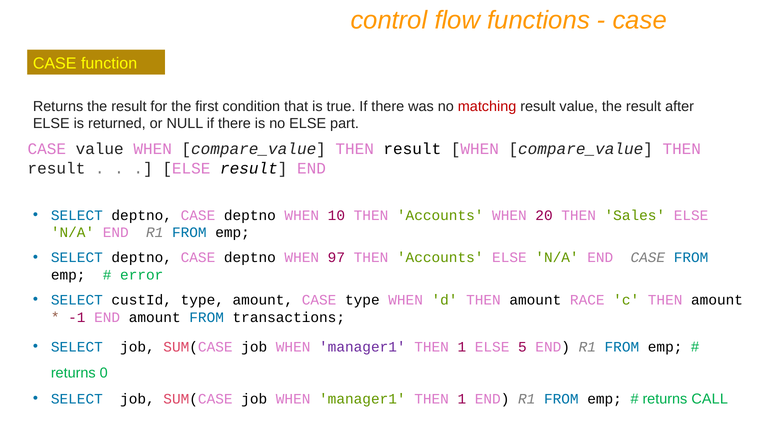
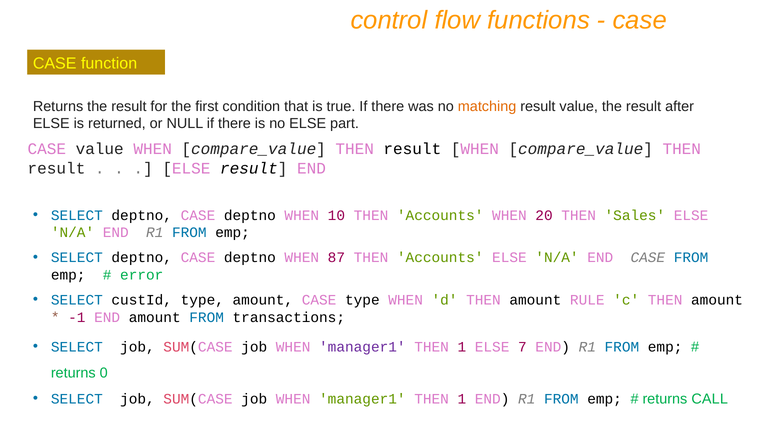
matching colour: red -> orange (487, 106)
97: 97 -> 87 (336, 257)
RACE: RACE -> RULE (587, 300)
5: 5 -> 7 (522, 346)
